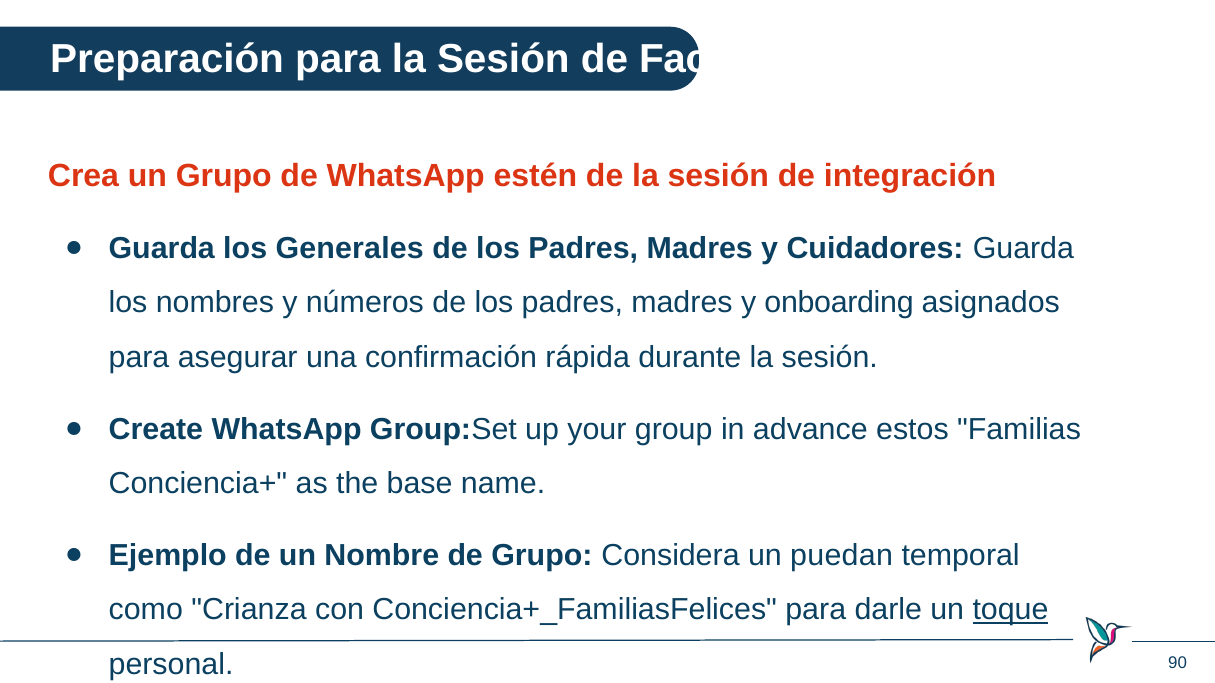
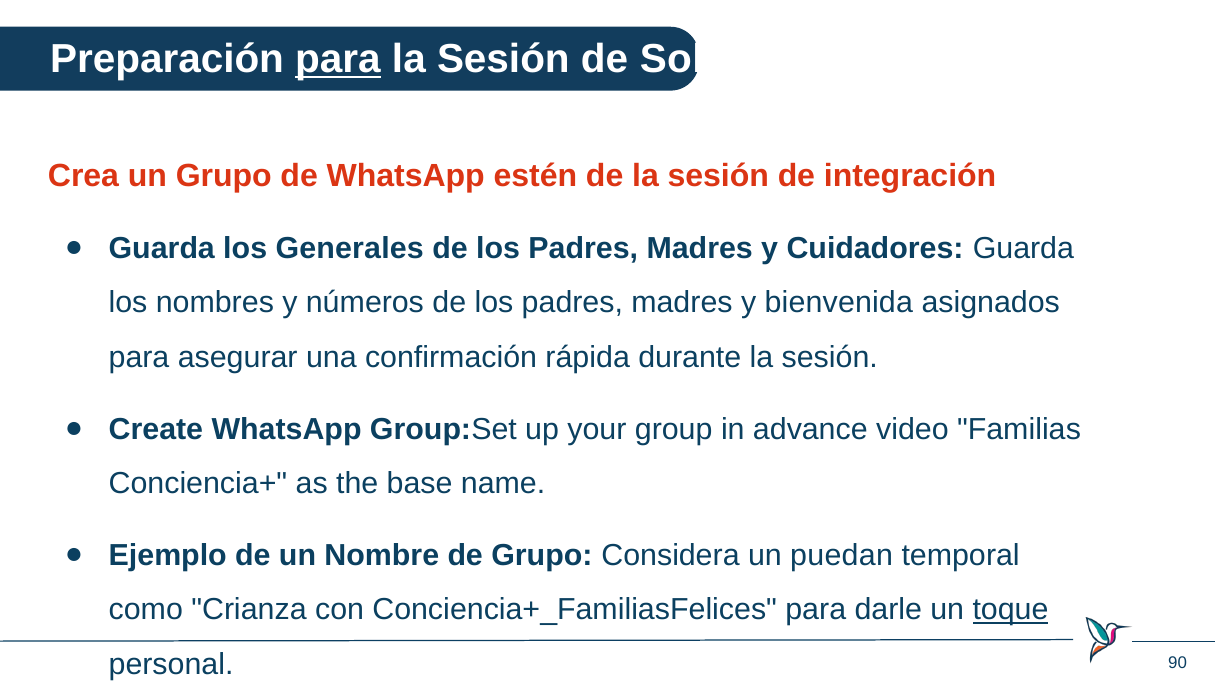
para underline: none -> present (338, 59)
Face: Face -> Solo (684, 59)
onboarding: onboarding -> bienvenida (839, 303)
estos: estos -> video (912, 429)
